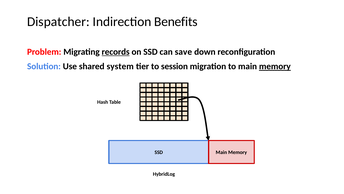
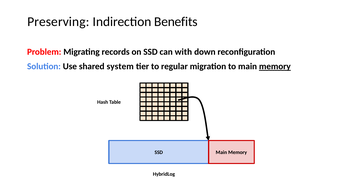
Dispatcher: Dispatcher -> Preserving (58, 22)
records underline: present -> none (116, 52)
save: save -> with (183, 52)
session: session -> regular (174, 66)
